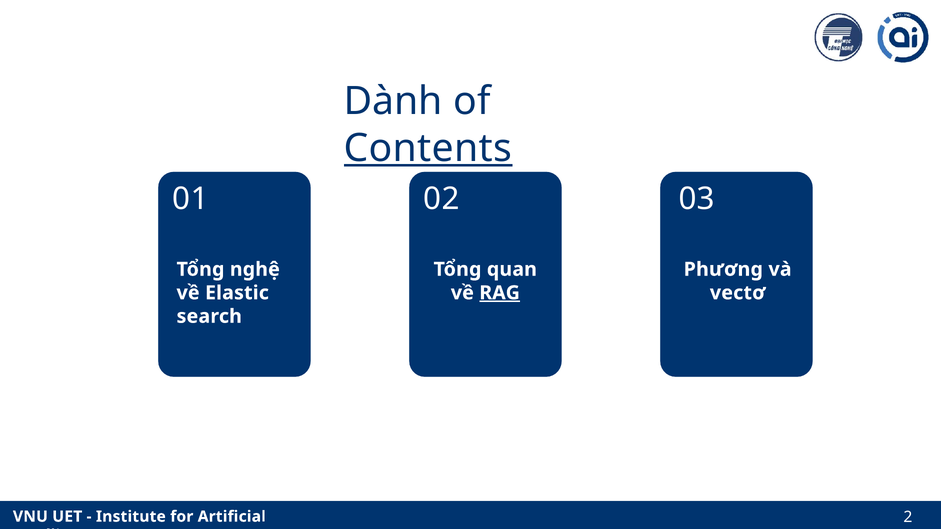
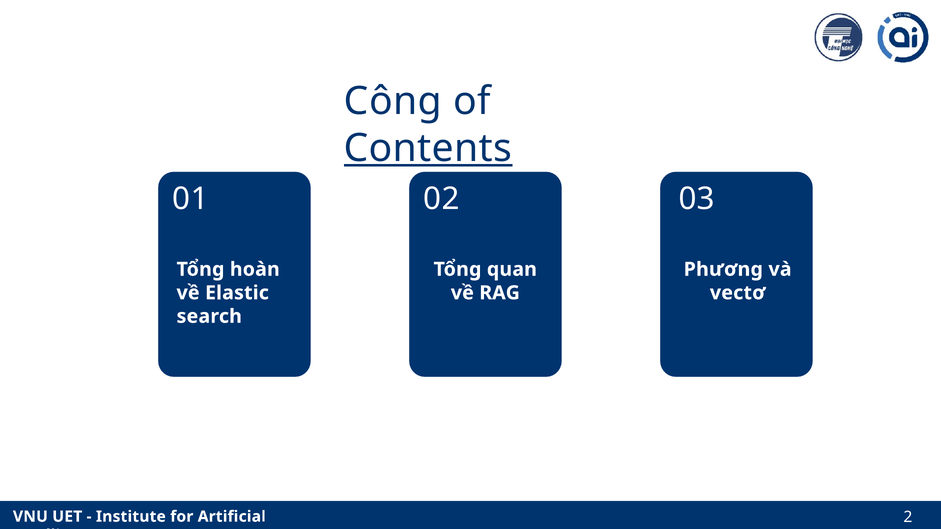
Dành: Dành -> Công (393, 102)
nghệ: nghệ -> hoàn (255, 269)
RAG underline: present -> none (500, 293)
